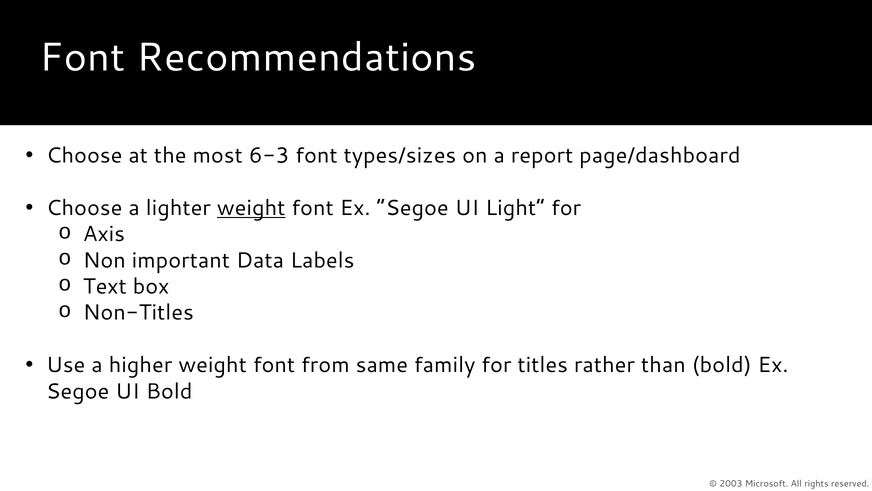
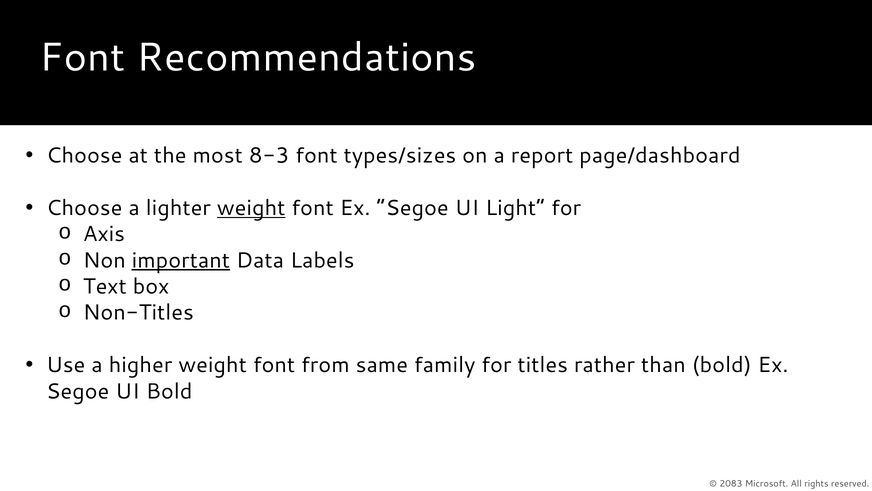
6-3: 6-3 -> 8-3 (269, 156)
important underline: none -> present (181, 260)
2003: 2003 -> 2083 (731, 483)
